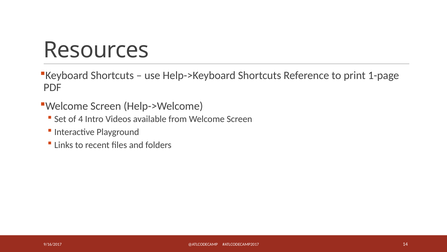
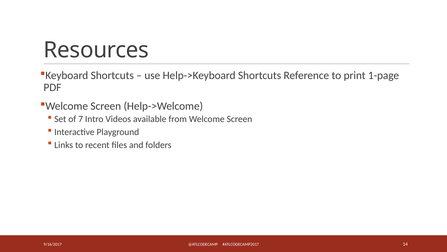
4: 4 -> 7 (81, 119)
